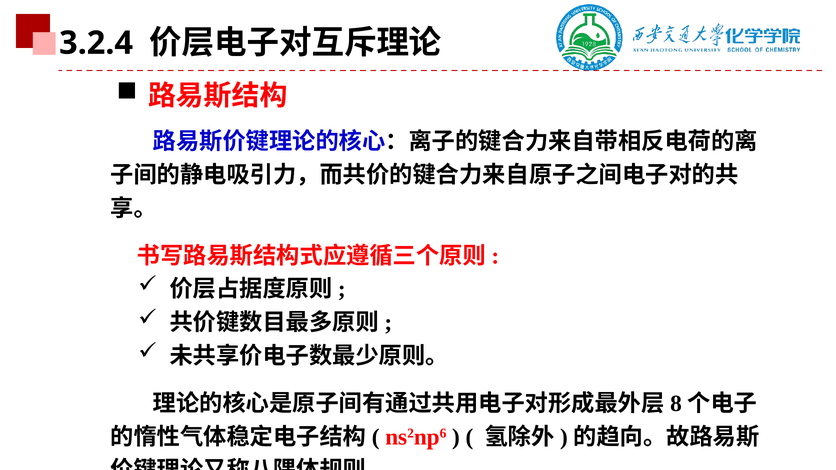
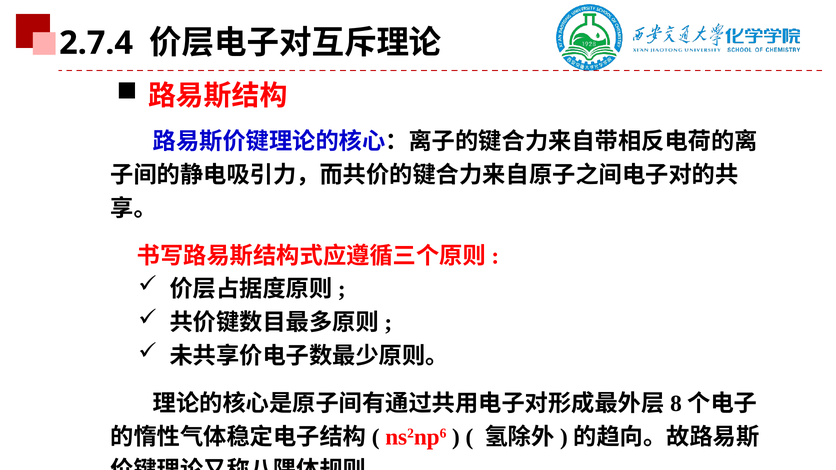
3.2.4: 3.2.4 -> 2.7.4 (96, 43)
